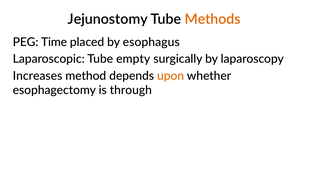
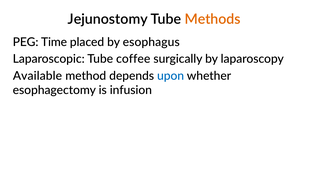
empty: empty -> coffee (133, 59)
Increases: Increases -> Available (37, 76)
upon colour: orange -> blue (171, 76)
through: through -> infusion (131, 90)
